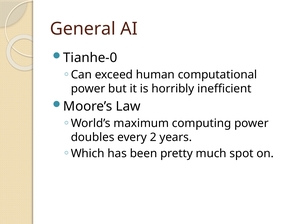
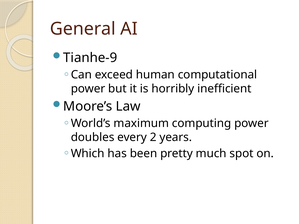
Tianhe-0: Tianhe-0 -> Tianhe-9 (90, 58)
